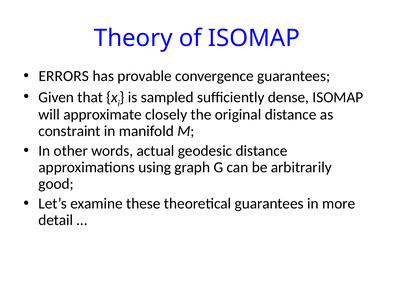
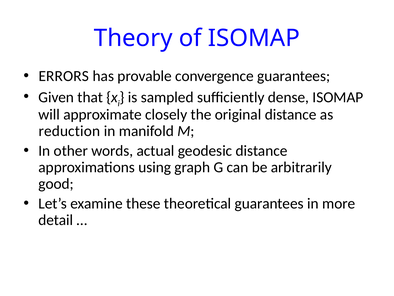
constraint: constraint -> reduction (69, 131)
